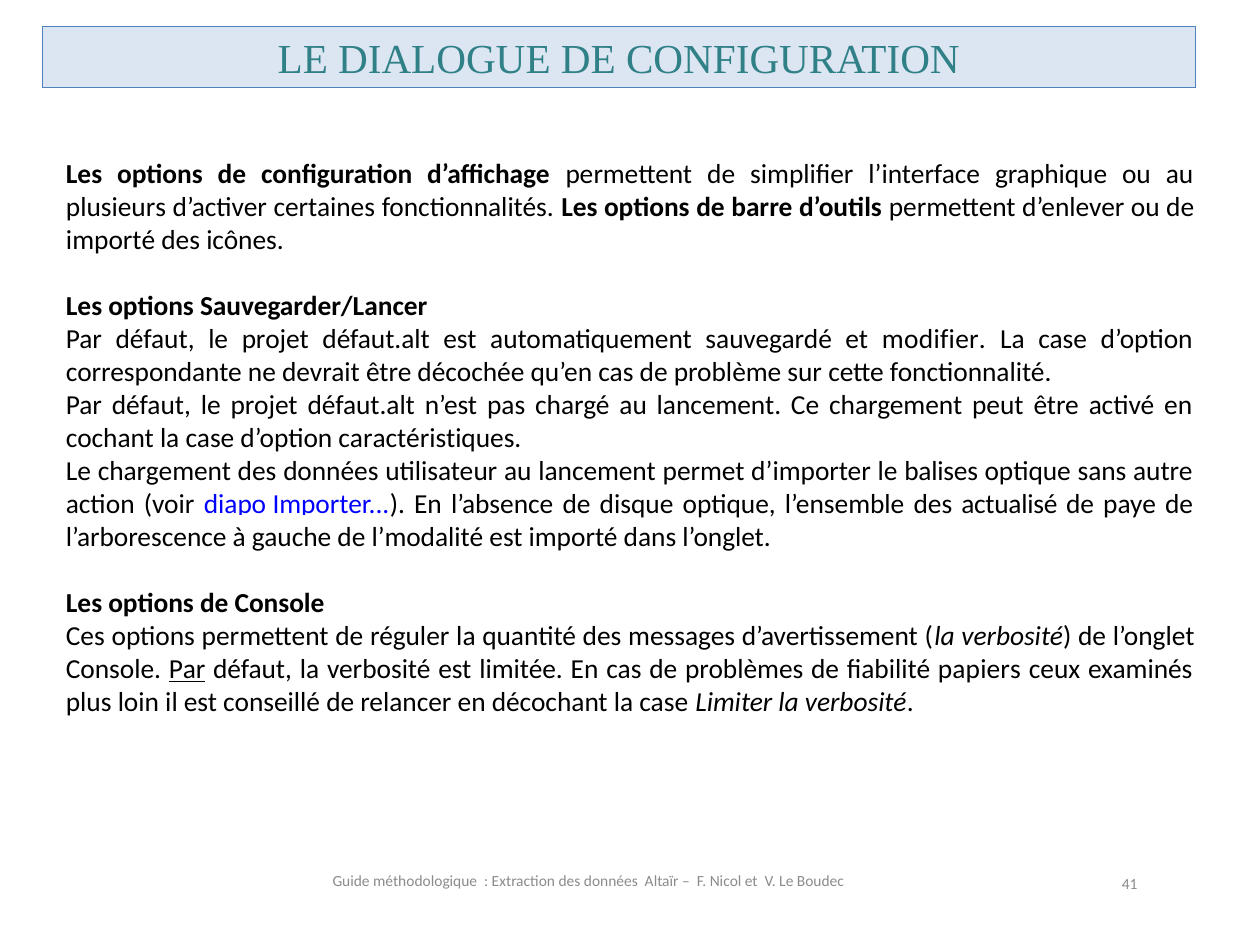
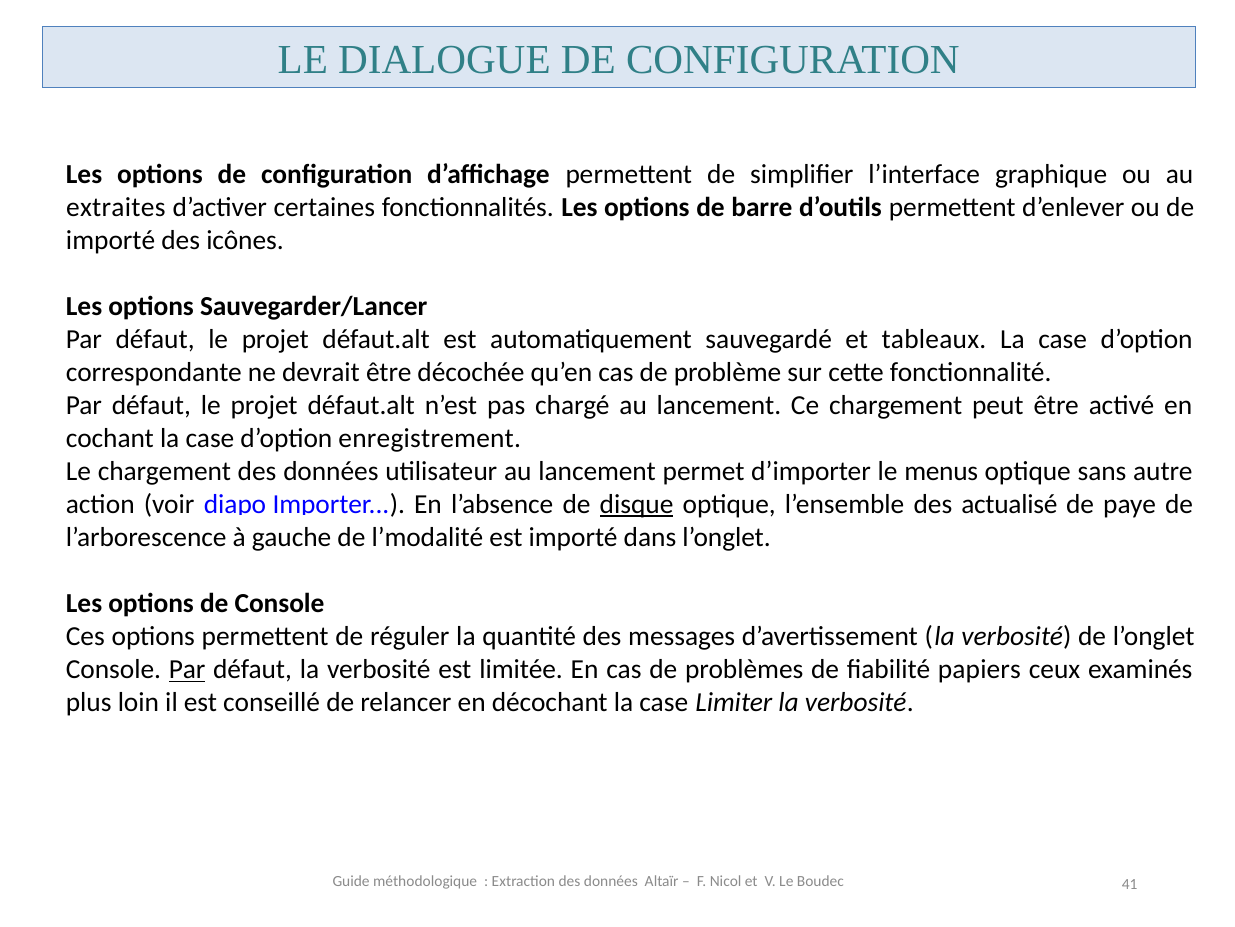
plusieurs: plusieurs -> extraites (116, 208)
modifier: modifier -> tableaux (934, 339)
caractéristiques: caractéristiques -> enregistrement (430, 438)
balises: balises -> menus (941, 471)
disque underline: none -> present (637, 504)
